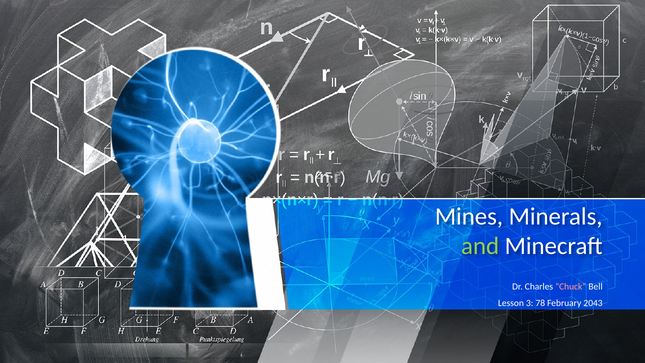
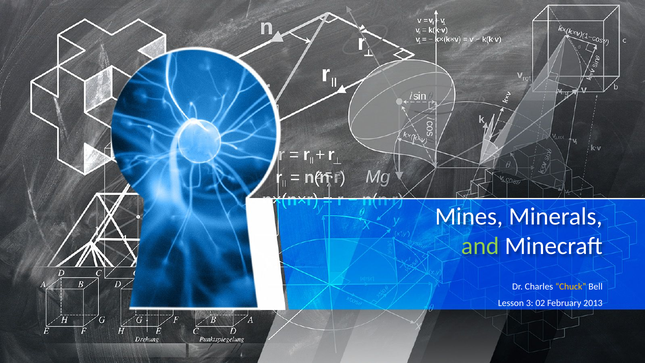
Chuck colour: pink -> yellow (571, 287)
78: 78 -> 02 (540, 303)
2043: 2043 -> 2013 (593, 303)
